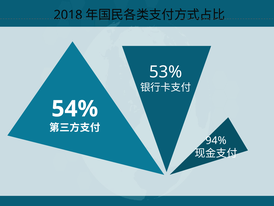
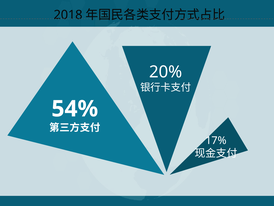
53%: 53% -> 20% (166, 72)
94%: 94% -> 17% (216, 140)
